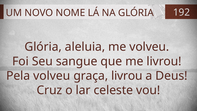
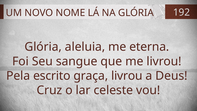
me volveu: volveu -> eterna (149, 47)
Pela volveu: volveu -> escrito (52, 76)
